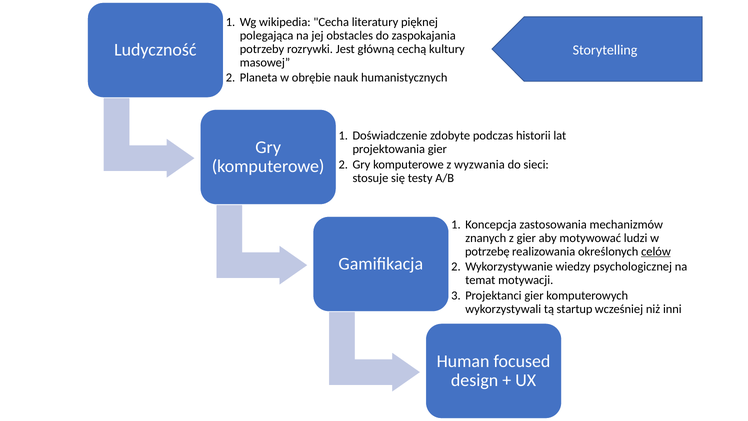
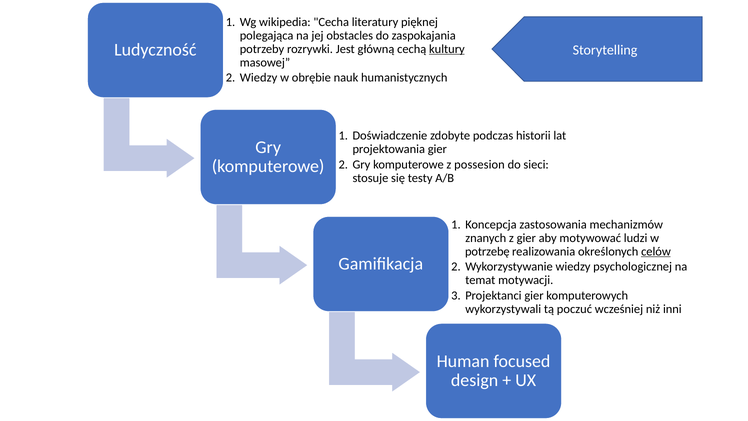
kultury underline: none -> present (447, 49)
Planeta: Planeta -> Wiedzy (259, 78)
wyzwania: wyzwania -> possesion (479, 164)
startup: startup -> poczuć (574, 309)
